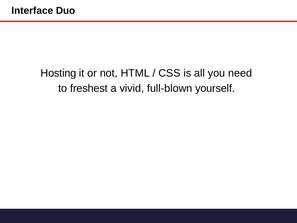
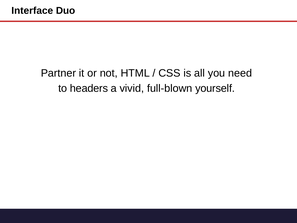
Hosting: Hosting -> Partner (58, 73)
freshest: freshest -> headers (89, 88)
